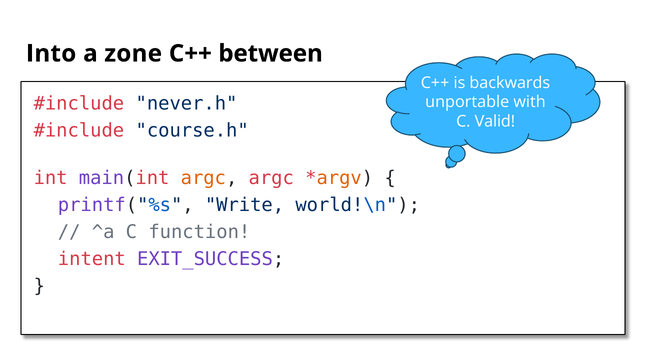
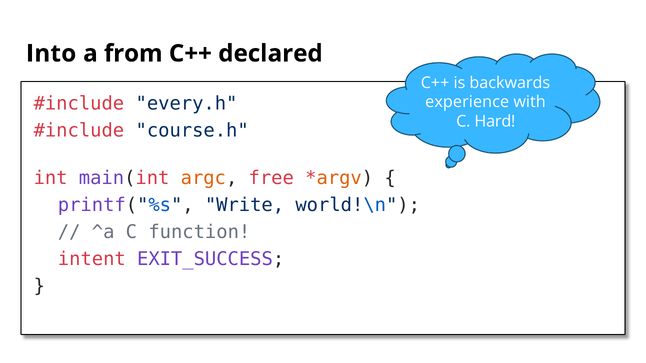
zone: zone -> from (133, 54)
between: between -> declared (271, 54)
never.h: never.h -> every.h (187, 104)
unportable: unportable -> experience (467, 102)
Valid: Valid -> Hard (495, 122)
argc argc: argc -> free (271, 178)
